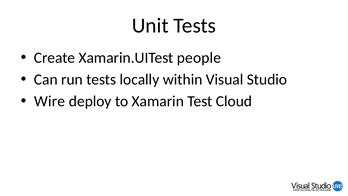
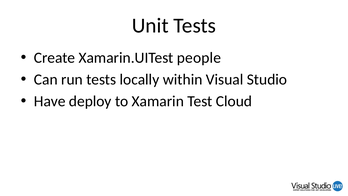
Wire: Wire -> Have (50, 101)
